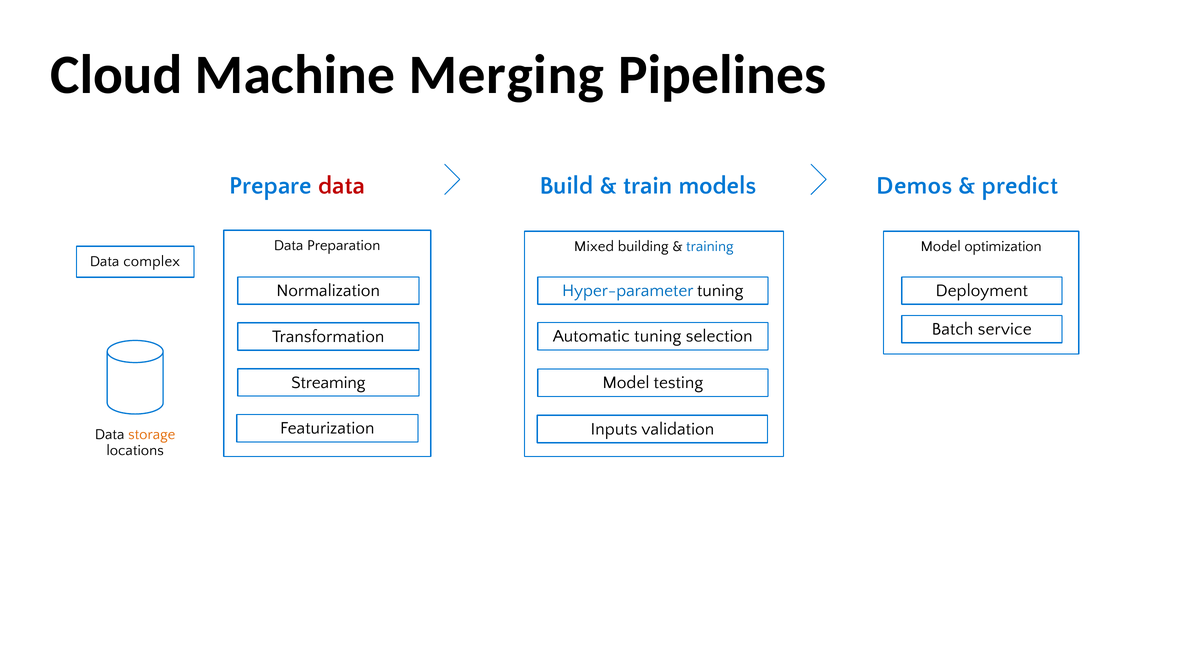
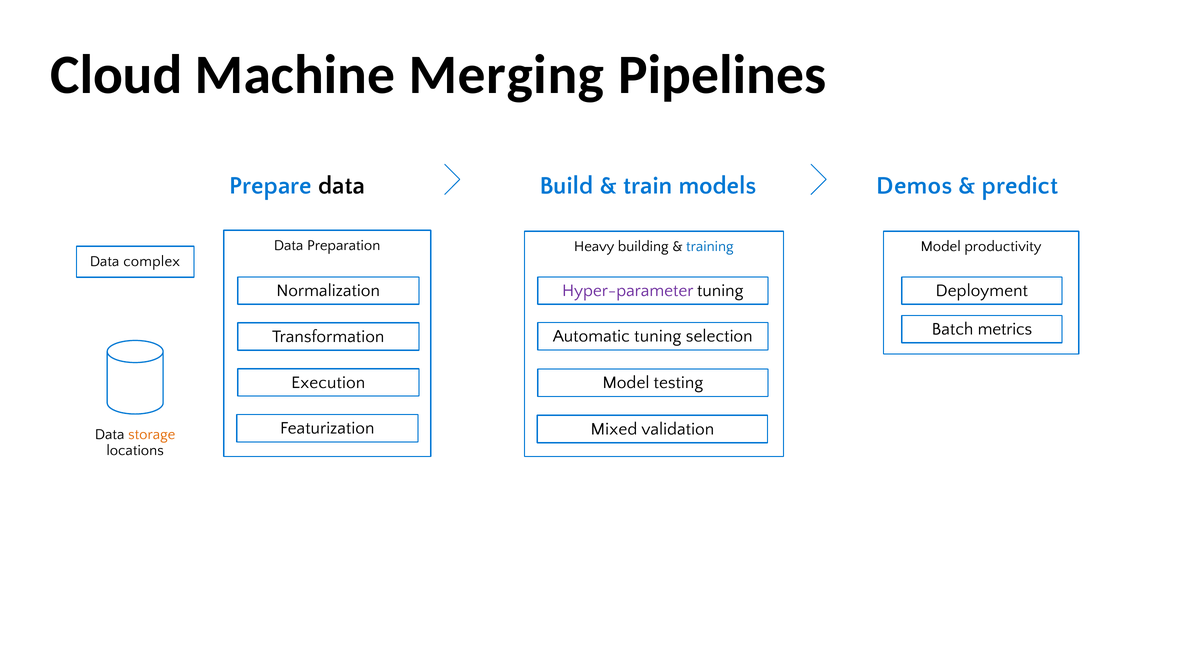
data colour: red -> black (342, 185)
Mixed: Mixed -> Heavy (594, 246)
optimization: optimization -> productivity (1003, 246)
Hyper-parameter colour: blue -> purple (628, 290)
service: service -> metrics (1005, 329)
Streaming: Streaming -> Execution (328, 382)
Inputs: Inputs -> Mixed (614, 429)
